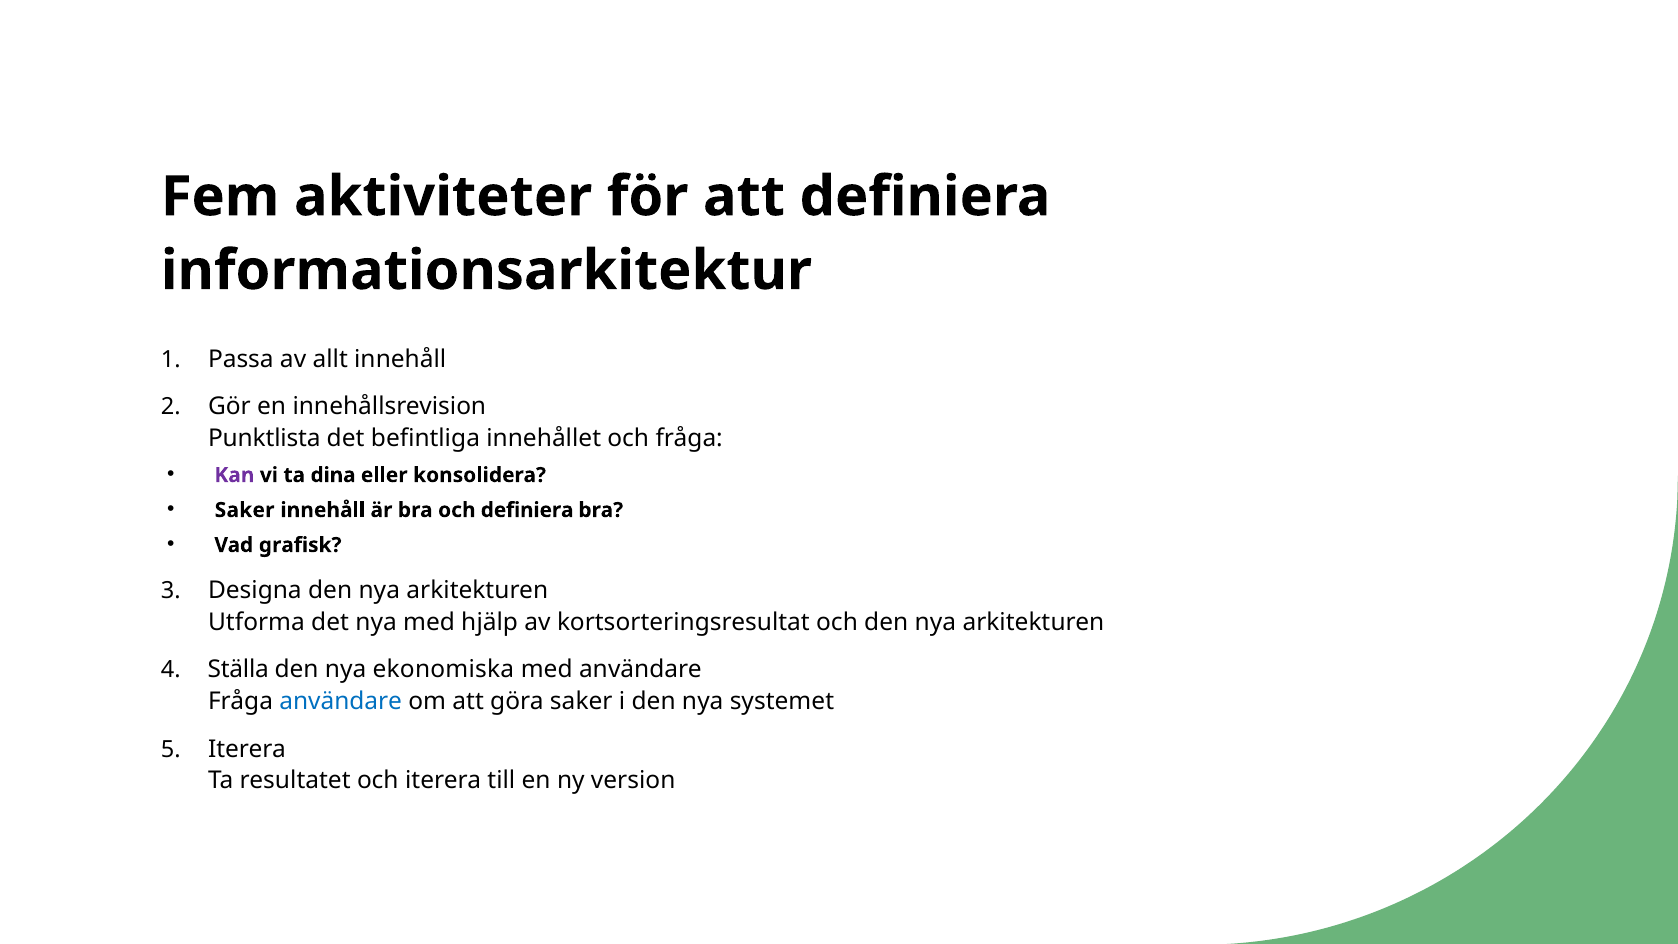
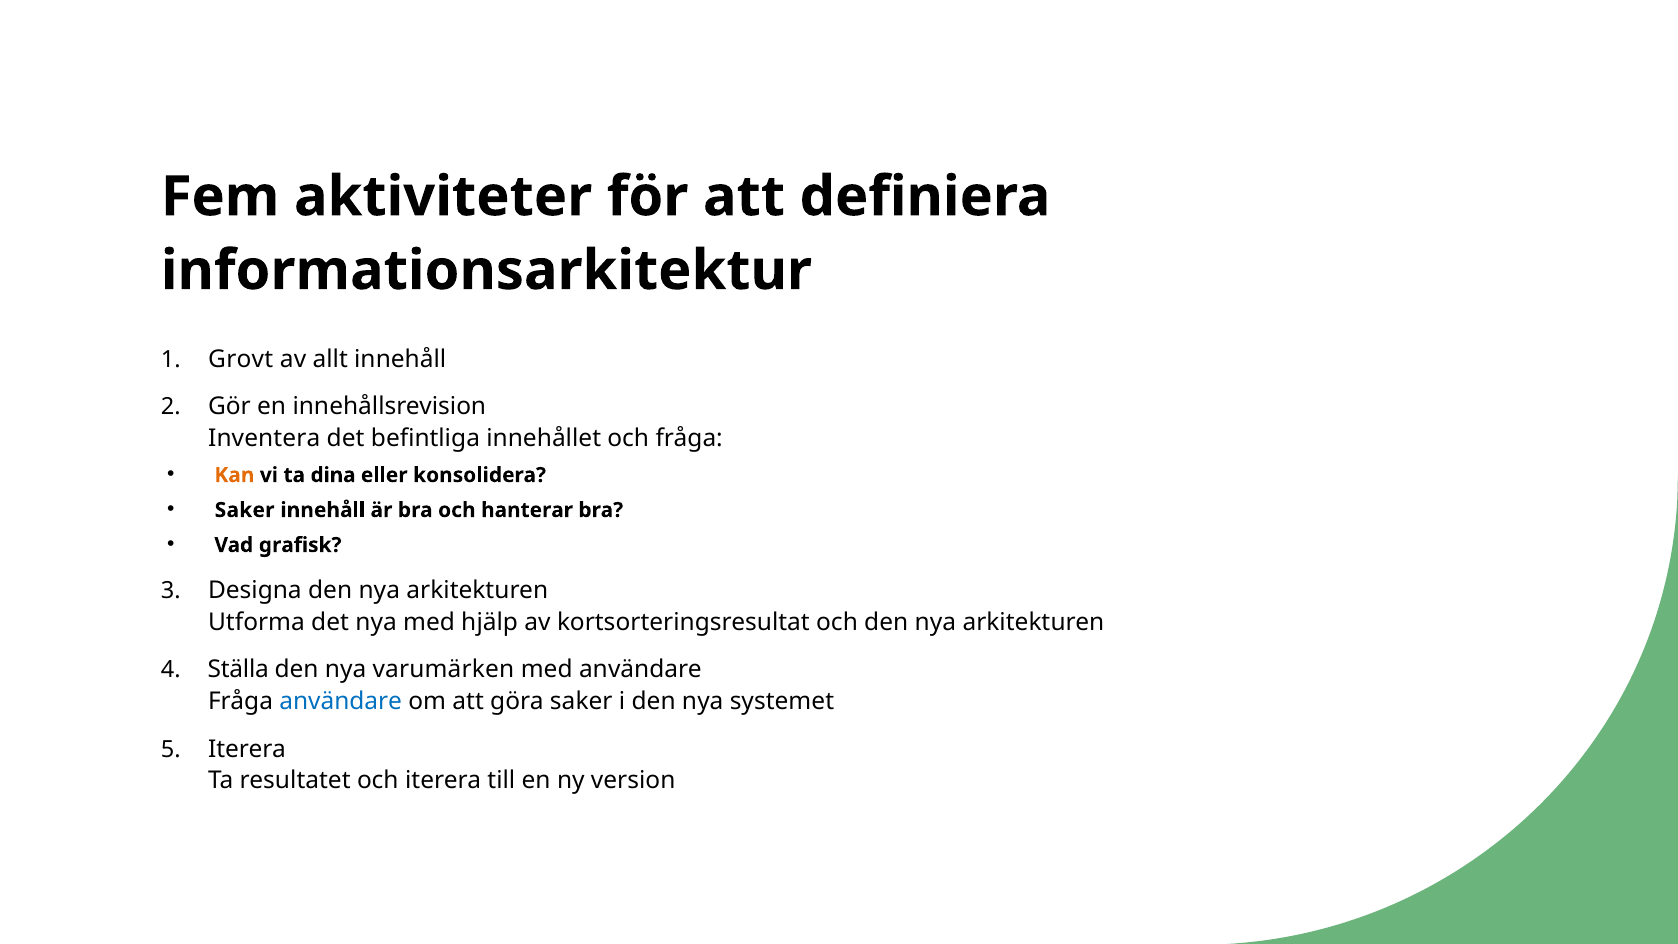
Passa: Passa -> Grovt (241, 359)
Punktlista: Punktlista -> Inventera (264, 438)
Kan colour: purple -> orange (234, 475)
och definiera: definiera -> hanterar (527, 510)
ekonomiska: ekonomiska -> varumärken (443, 670)
